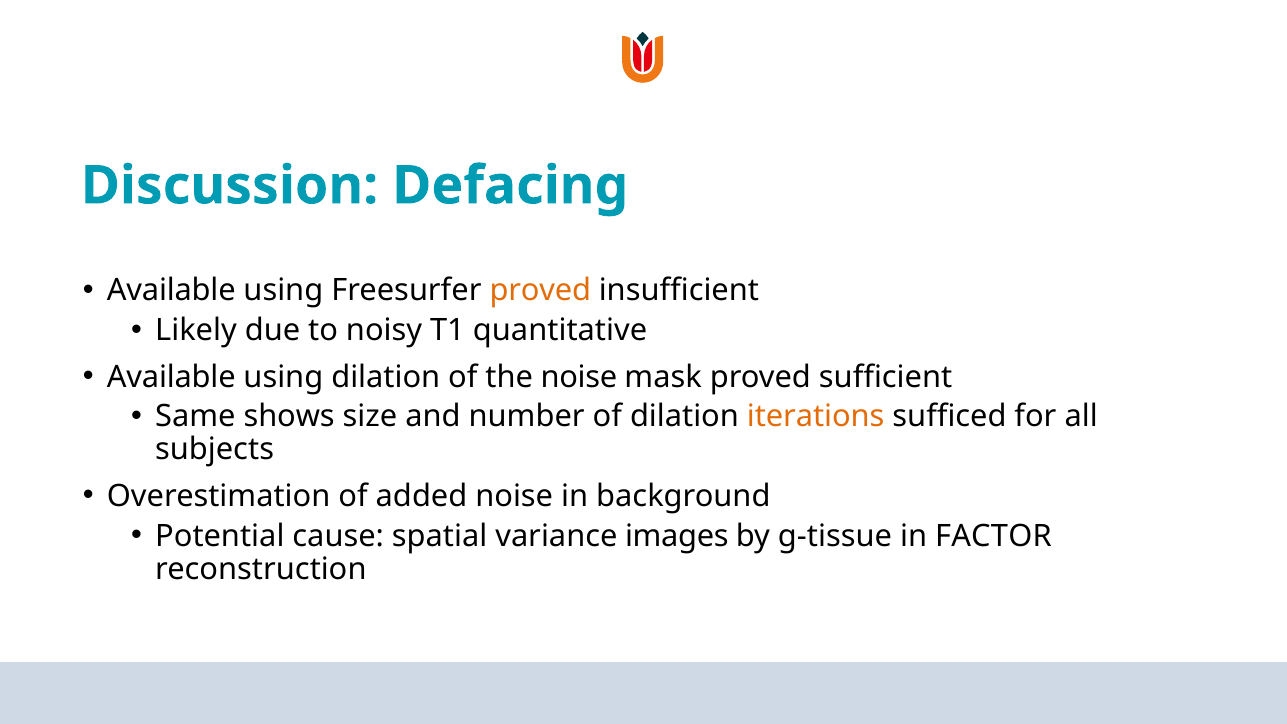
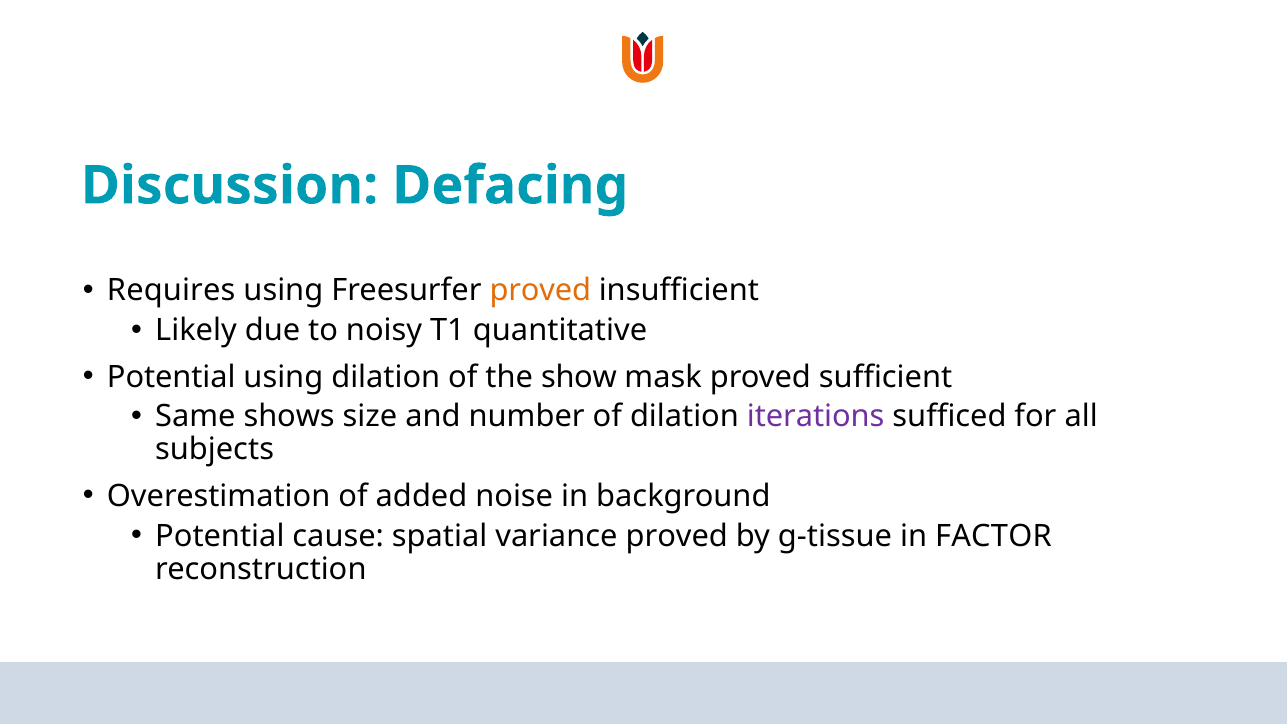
Available: Available -> Requires (171, 291)
Available: Available -> Potential (171, 377)
the noise: noise -> show (579, 377)
iterations colour: orange -> purple (816, 416)
variance images: images -> proved (677, 536)
